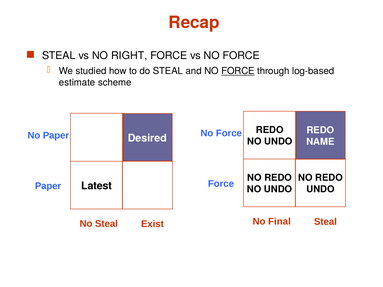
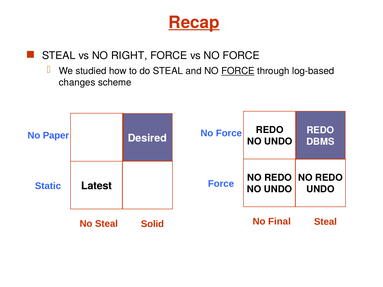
Recap underline: none -> present (194, 23)
estimate: estimate -> changes (77, 83)
NAME: NAME -> DBMS (320, 142)
Paper: Paper -> Static (48, 186)
Exist: Exist -> Solid (152, 224)
